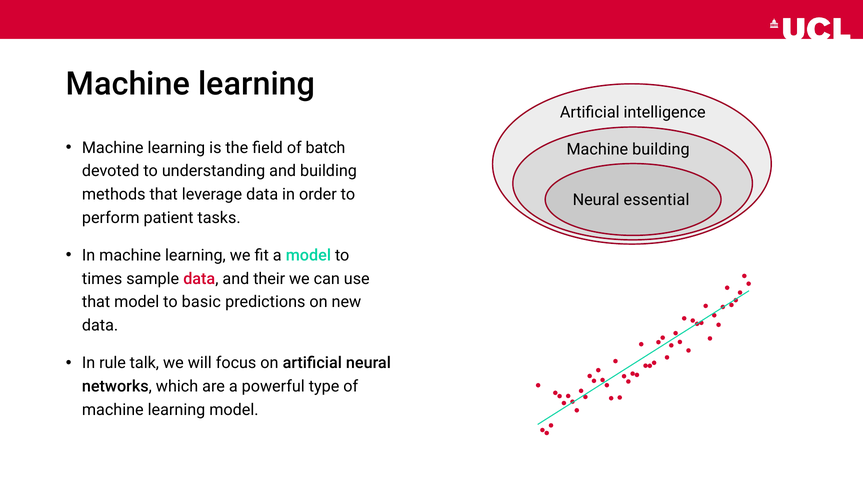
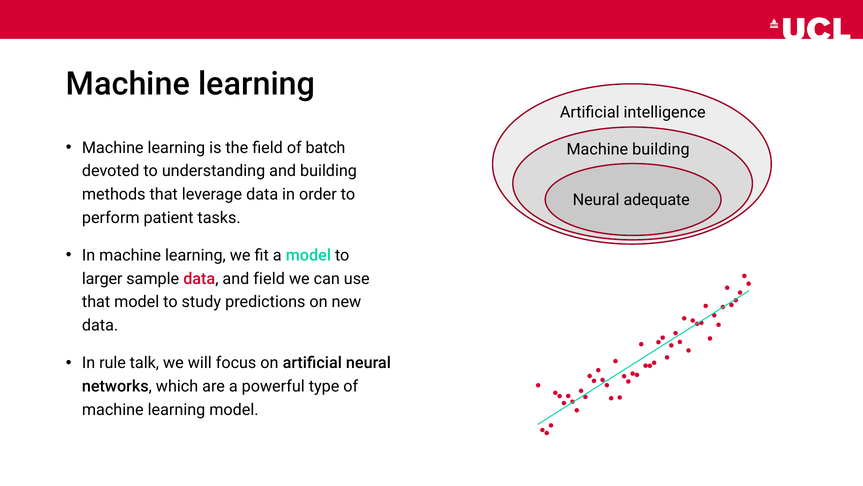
essential: essential -> adequate (657, 200)
times: times -> larger (102, 278)
and their: their -> field (269, 278)
basic: basic -> study (201, 302)
